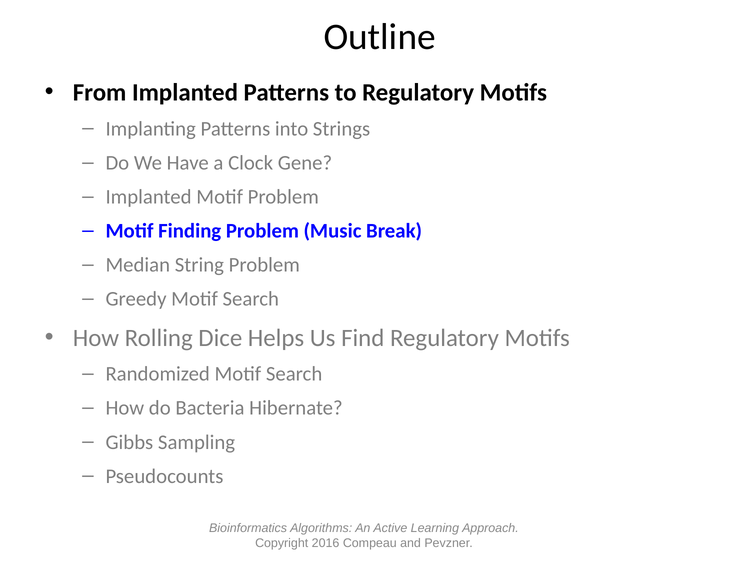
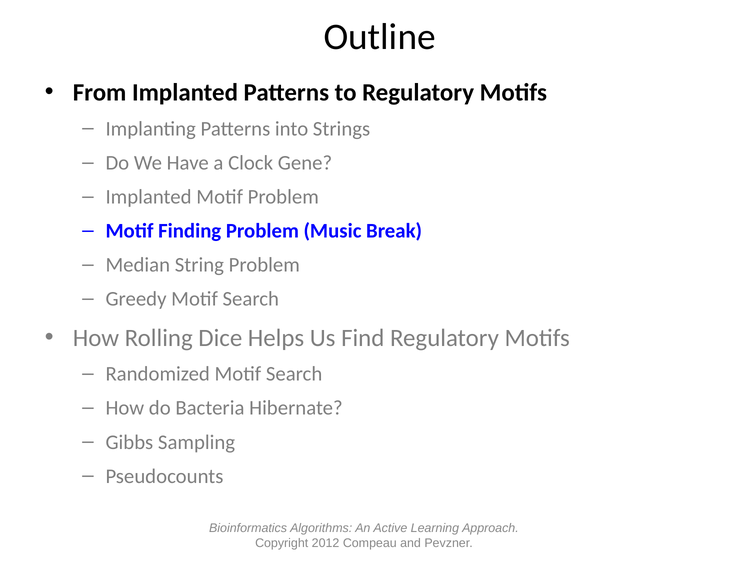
2016: 2016 -> 2012 (326, 542)
